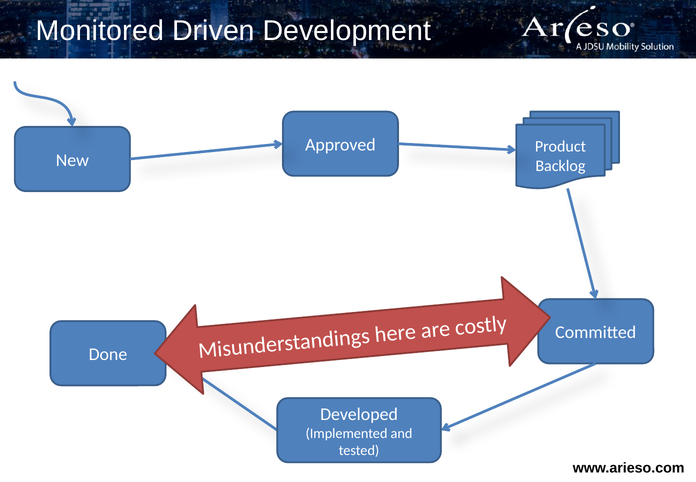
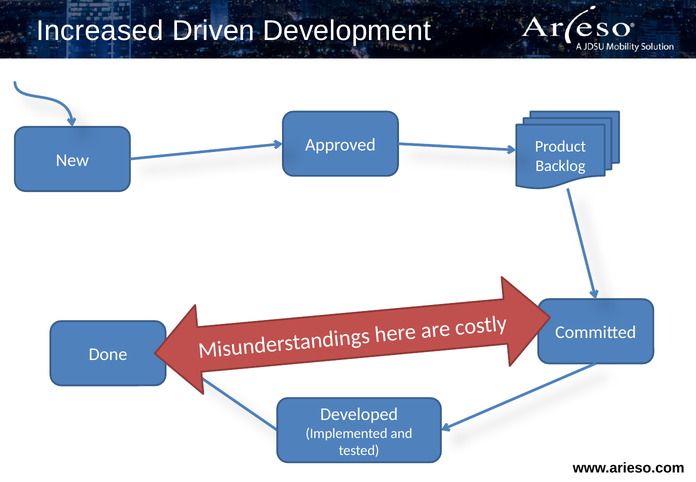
Monitored: Monitored -> Increased (100, 31)
